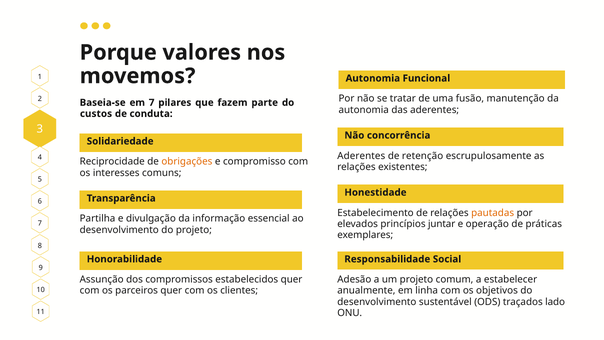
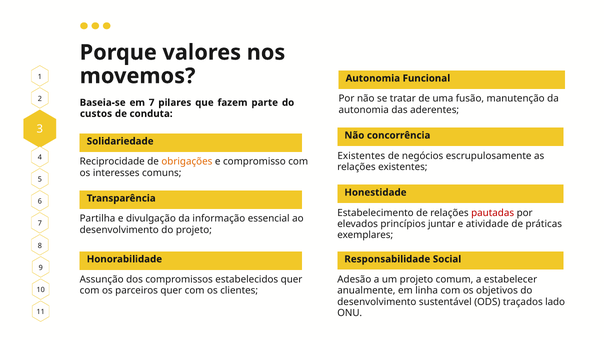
Aderentes: Aderentes -> Existentes (361, 156)
retenção: retenção -> negócios (423, 156)
pautadas colour: orange -> red (493, 213)
operação: operação -> atividade (487, 224)
